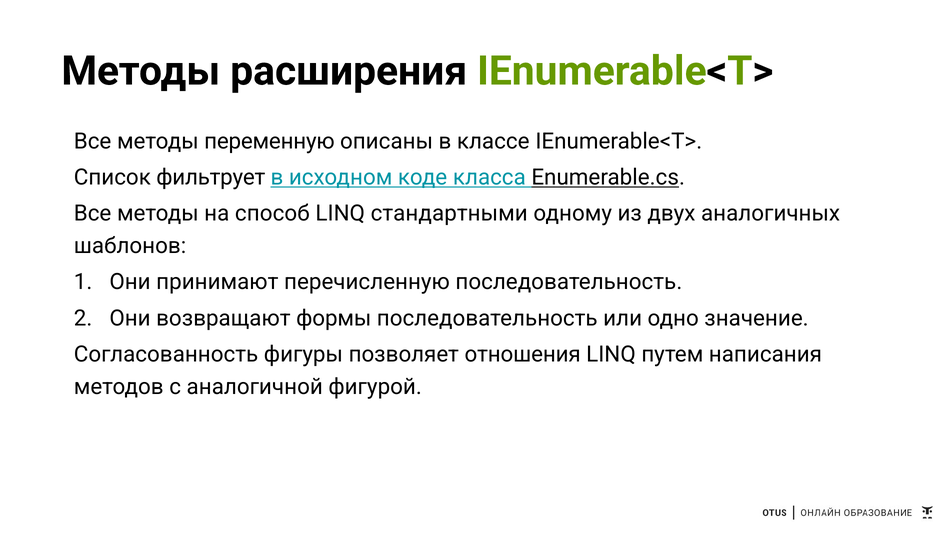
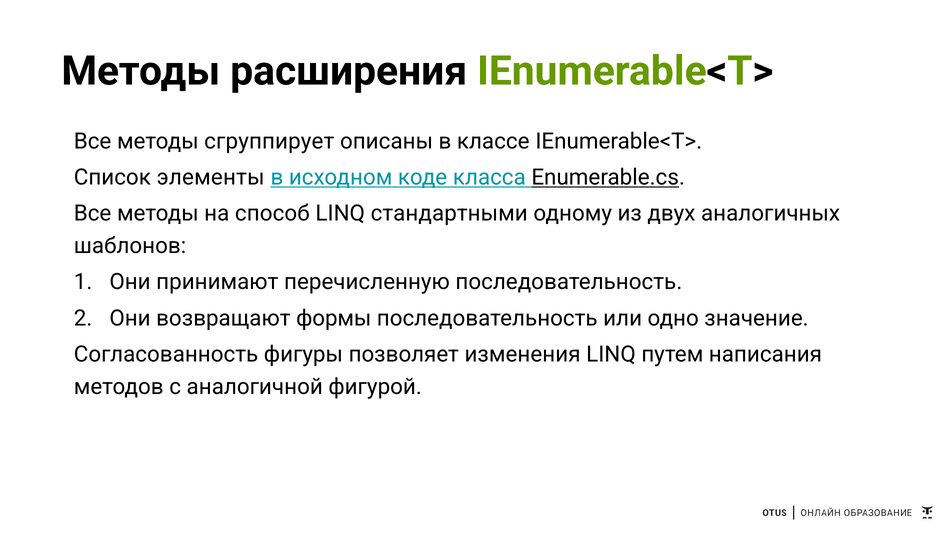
переменную: переменную -> сгруппирует (269, 141)
фильтрует: фильтрует -> элементы (211, 177)
отношения: отношения -> изменения (523, 355)
